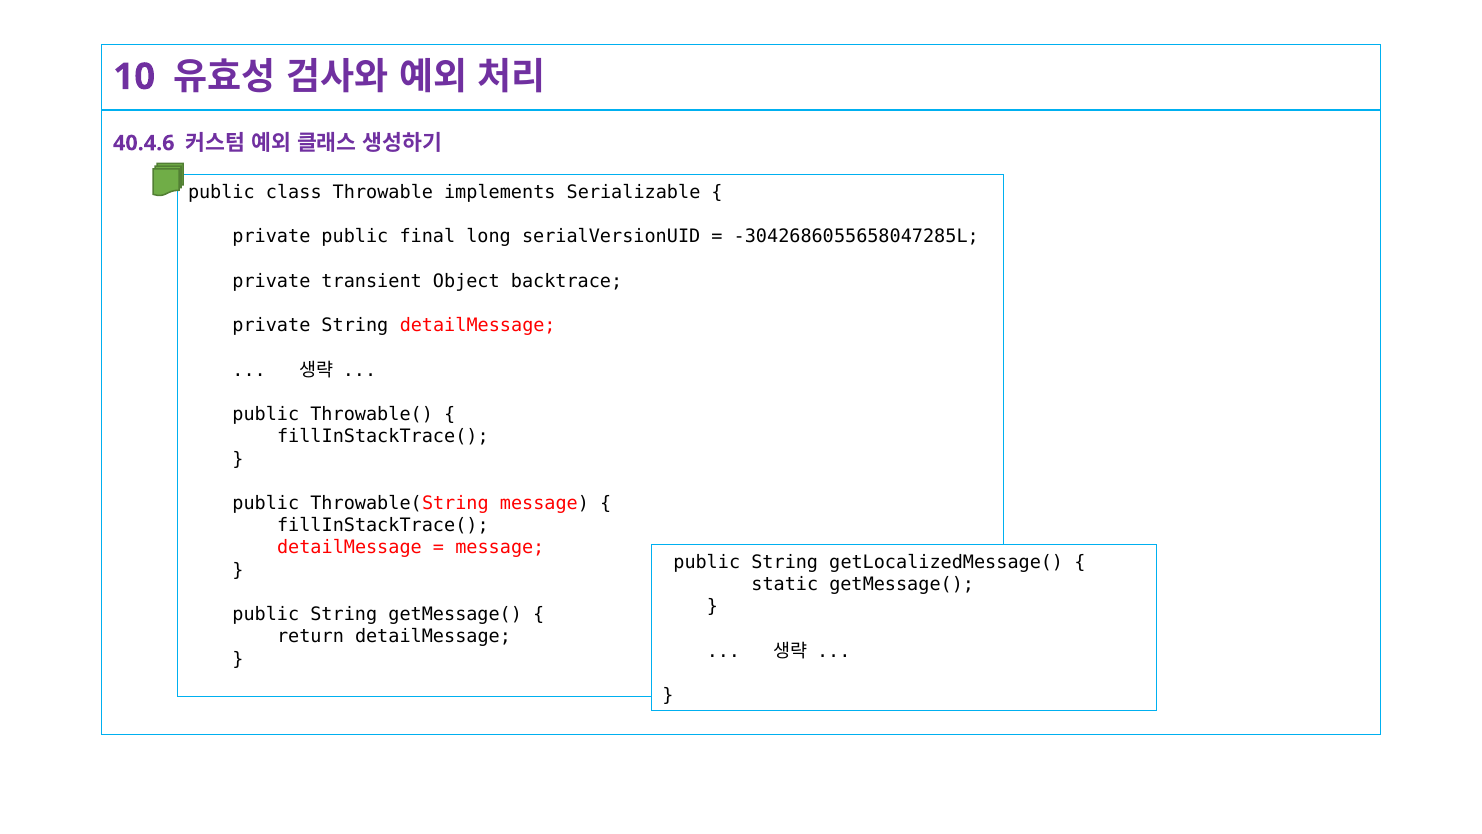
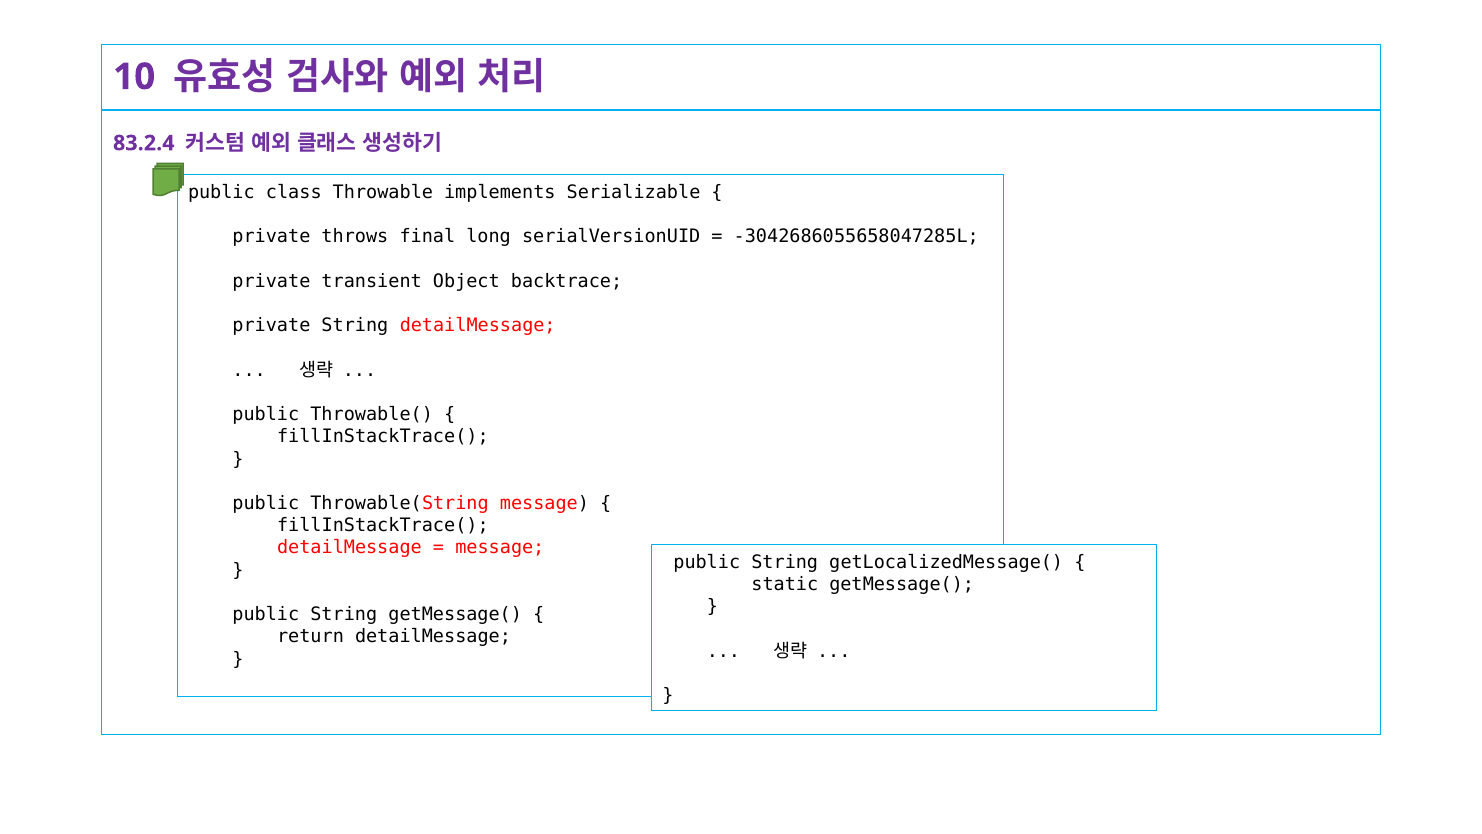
40.4.6: 40.4.6 -> 83.2.4 (144, 143)
private public: public -> throws (355, 236)
